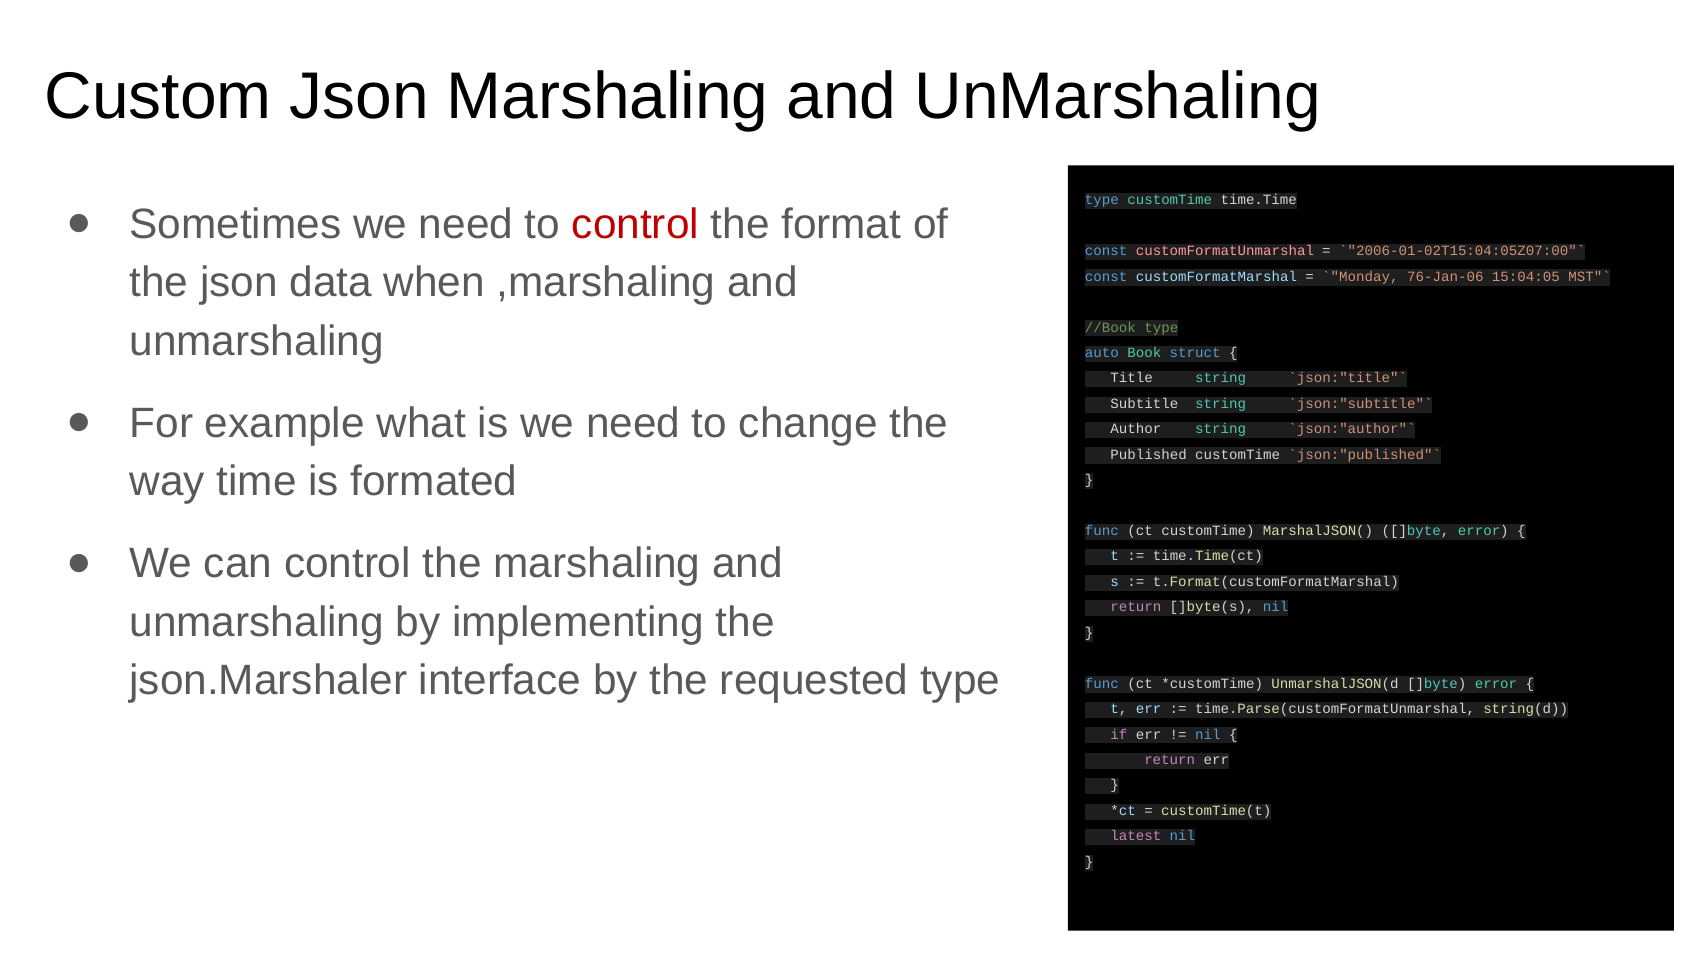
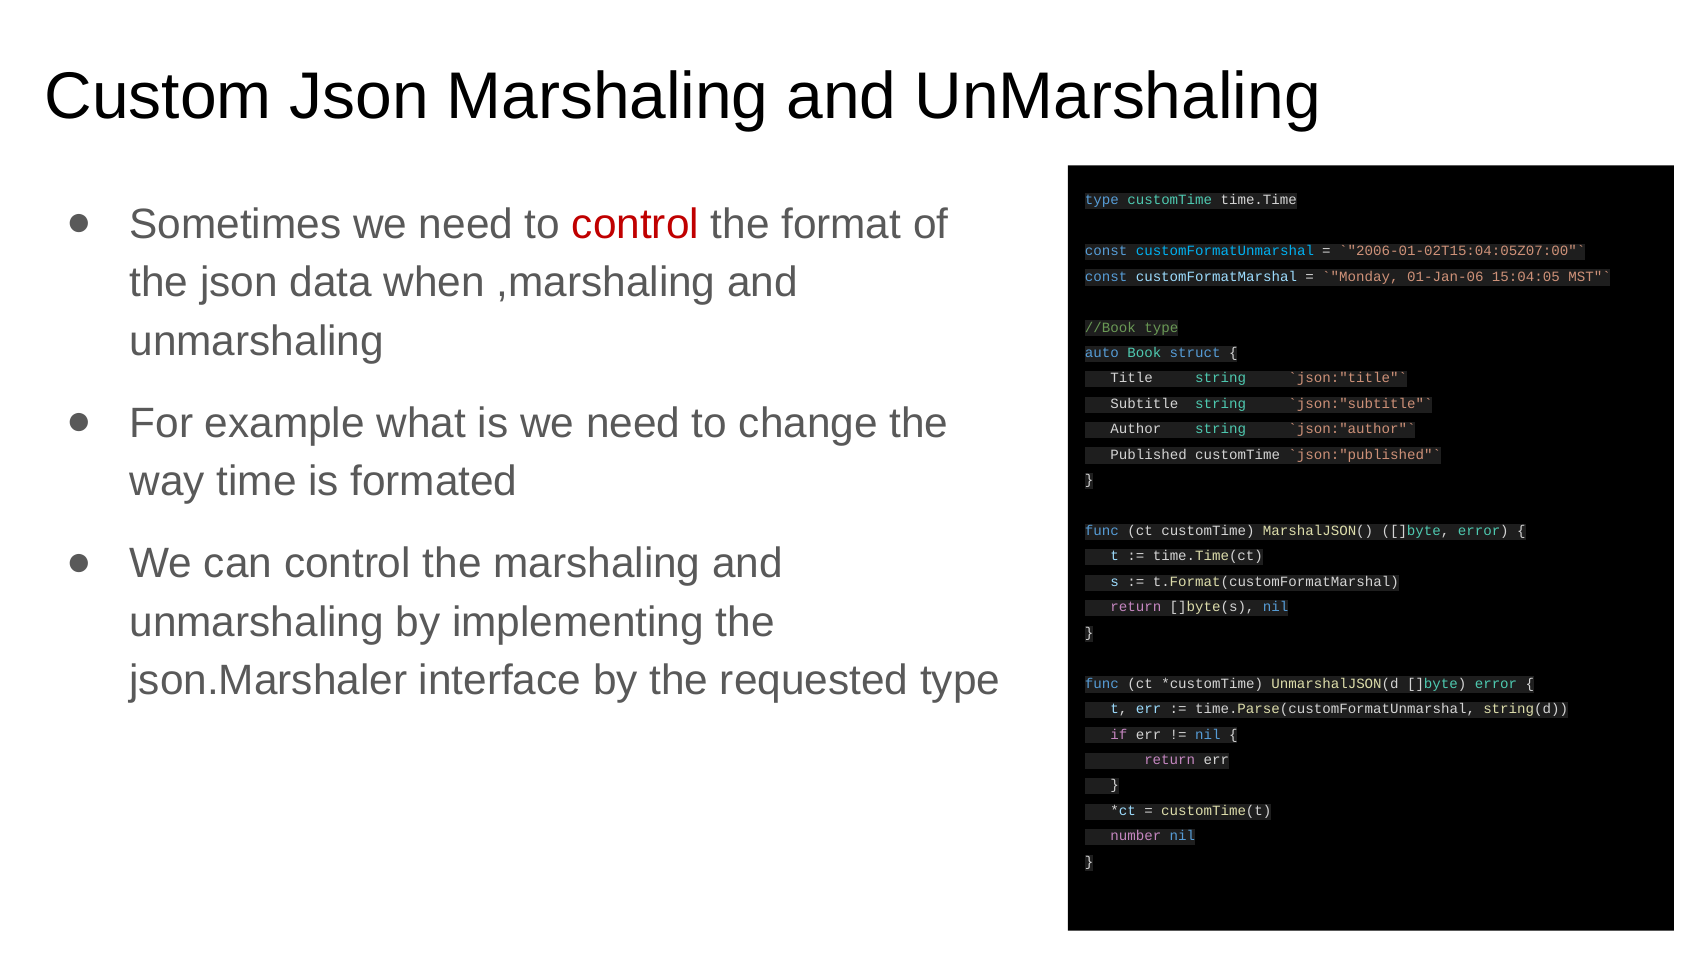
customFormatUnmarshal colour: pink -> light blue (1225, 251)
76-Jan-06: 76-Jan-06 -> 01-Jan-06 (1445, 276)
latest: latest -> number (1136, 836)
